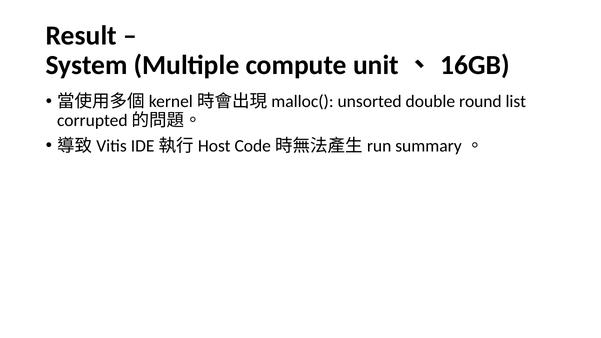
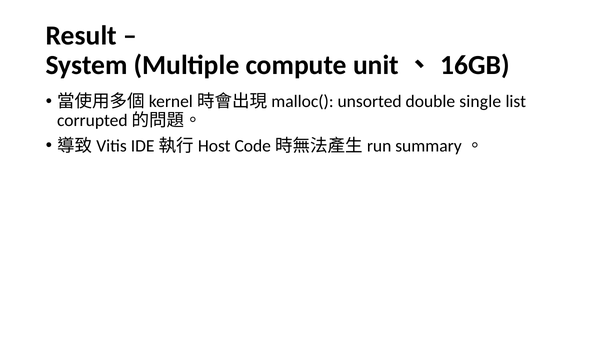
round: round -> single (480, 102)
